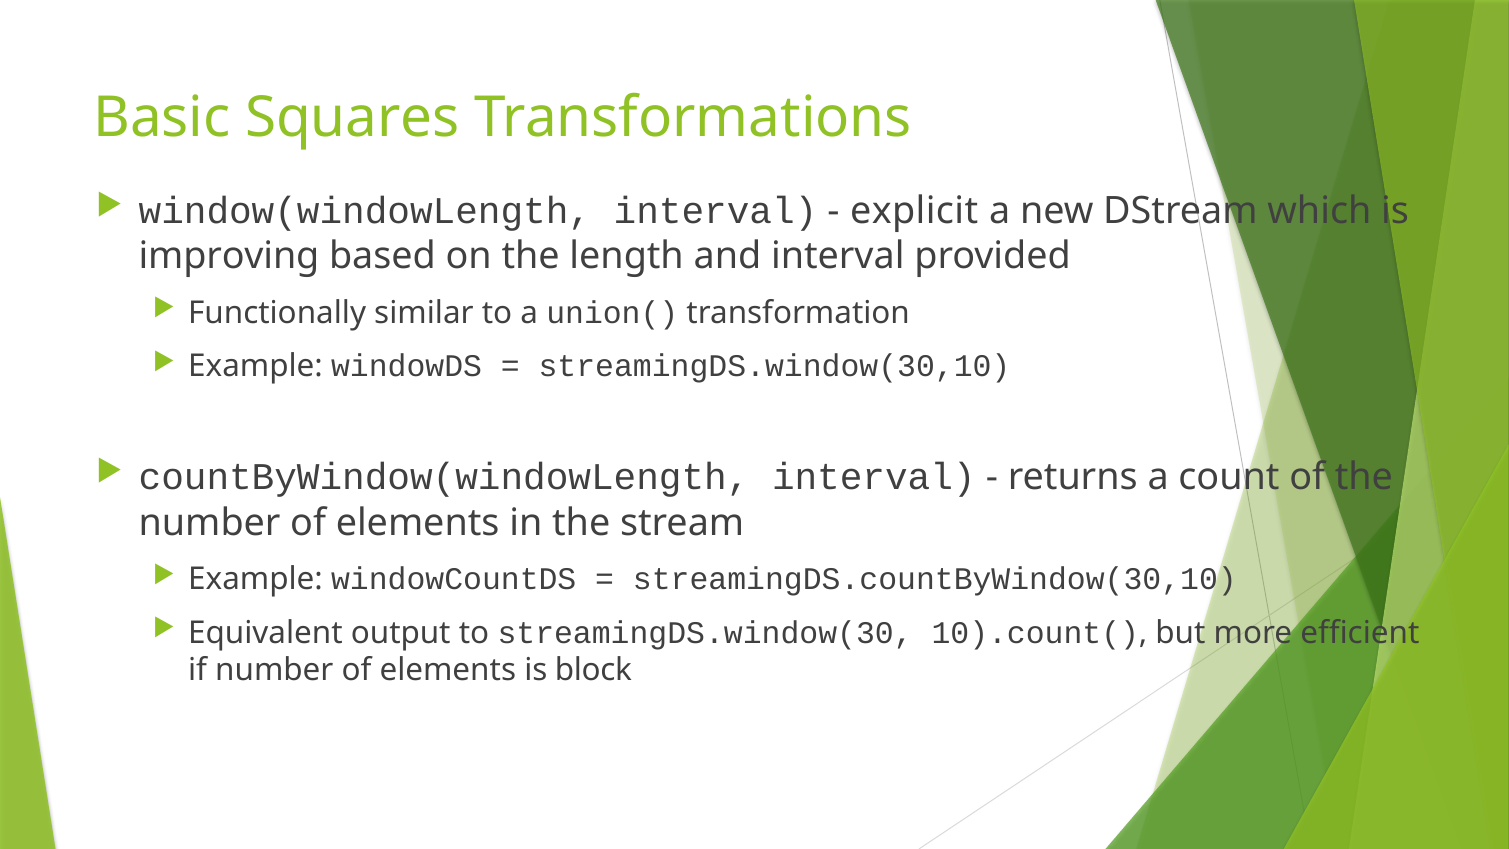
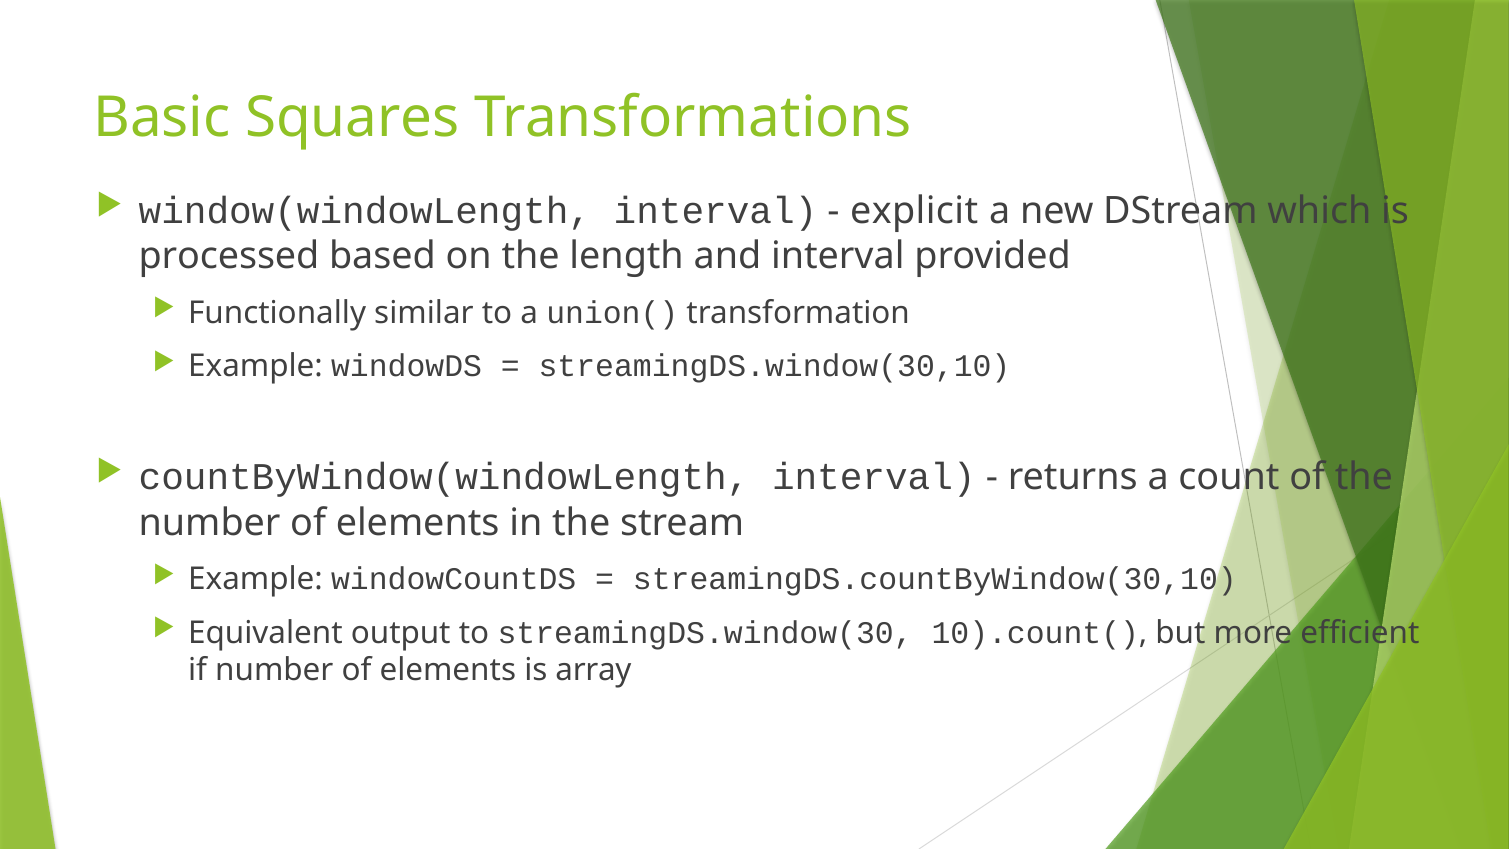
improving: improving -> processed (229, 256)
block: block -> array (593, 670)
